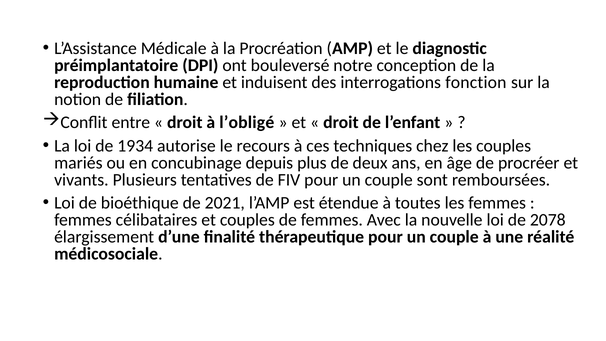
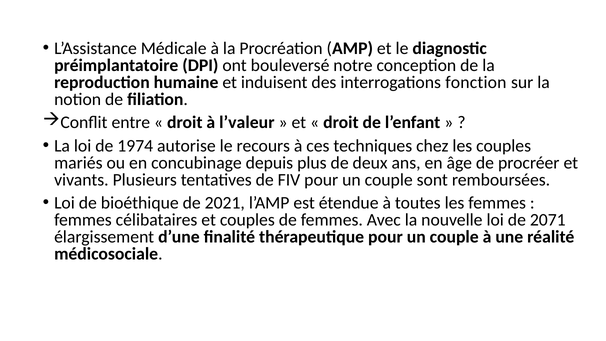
l’obligé: l’obligé -> l’valeur (247, 122)
1934: 1934 -> 1974 (135, 146)
2078: 2078 -> 2071 (548, 220)
